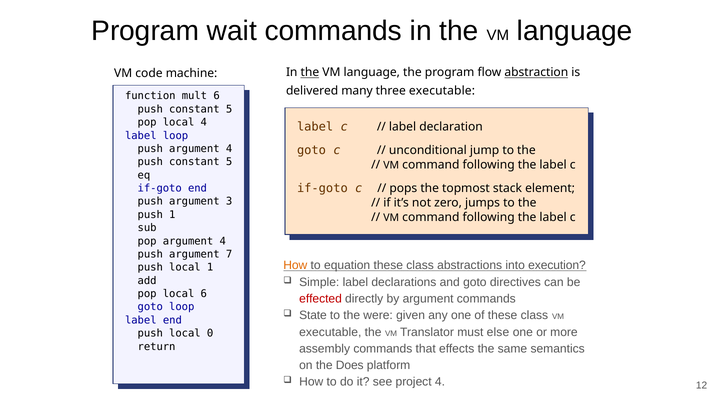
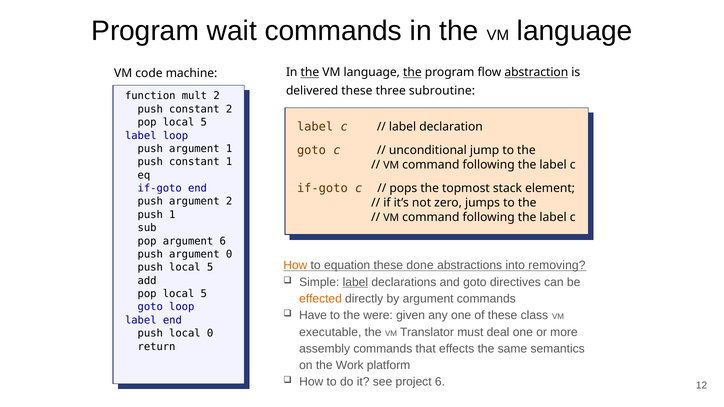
the underline: none -> present (412, 73)
delivered many: many -> these (357, 91)
three executable: executable -> subroutine (442, 91)
6: 6 -> 2 (217, 96)
5: 5 -> 2 (229, 109)
4: 4 -> 5 (204, 122)
4: 4 -> 1 (229, 149)
5: 5 -> 1 (229, 162)
3: 3 -> 2 (229, 202)
4: 4 -> 6 (223, 241)
7: 7 -> 0 (229, 254)
class: class -> done (420, 266)
execution: execution -> removing (557, 266)
1: 1 -> 5 (210, 268)
label underline: none -> present (355, 282)
6: 6 -> 5 (204, 294)
effected colour: red -> orange (321, 299)
State: State -> Have (313, 316)
else: else -> deal (498, 332)
Does: Does -> Work (350, 366)
project 4: 4 -> 6 (440, 382)
